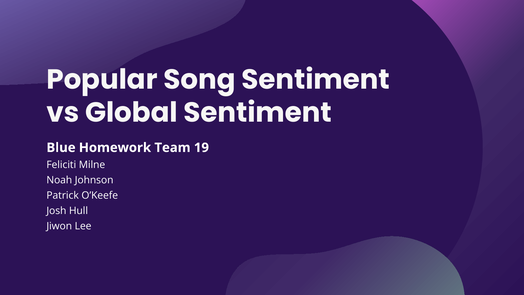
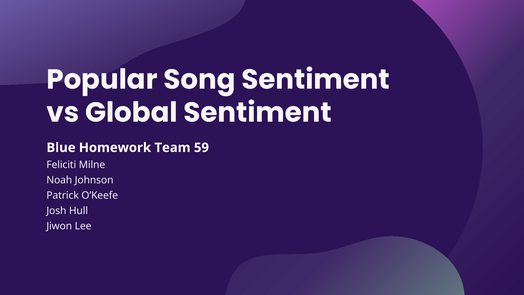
19: 19 -> 59 (201, 148)
